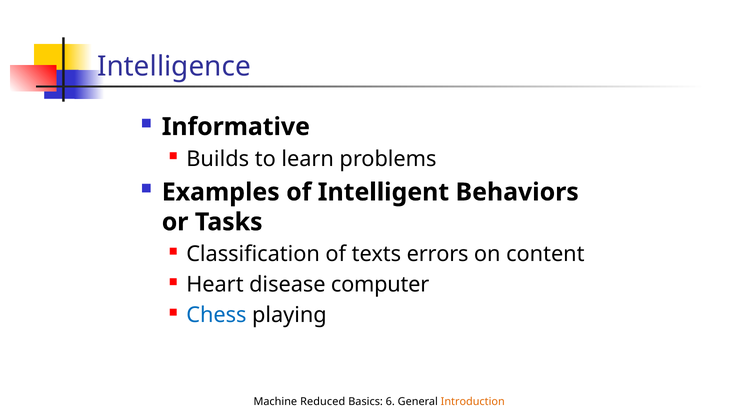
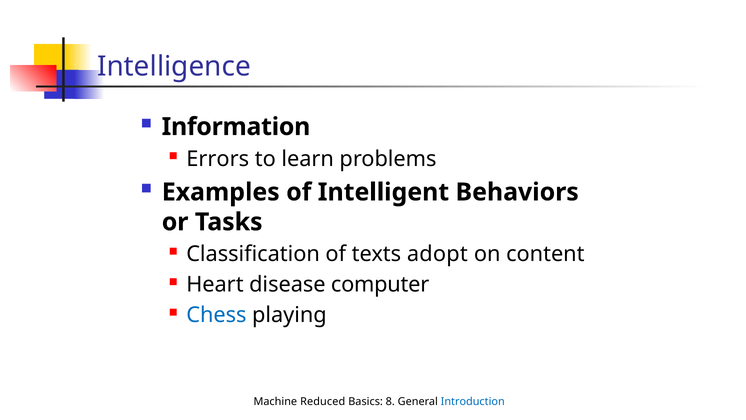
Informative: Informative -> Information (236, 127)
Builds: Builds -> Errors (218, 159)
errors: errors -> adopt (437, 254)
6: 6 -> 8 (390, 401)
Introduction colour: orange -> blue (473, 401)
